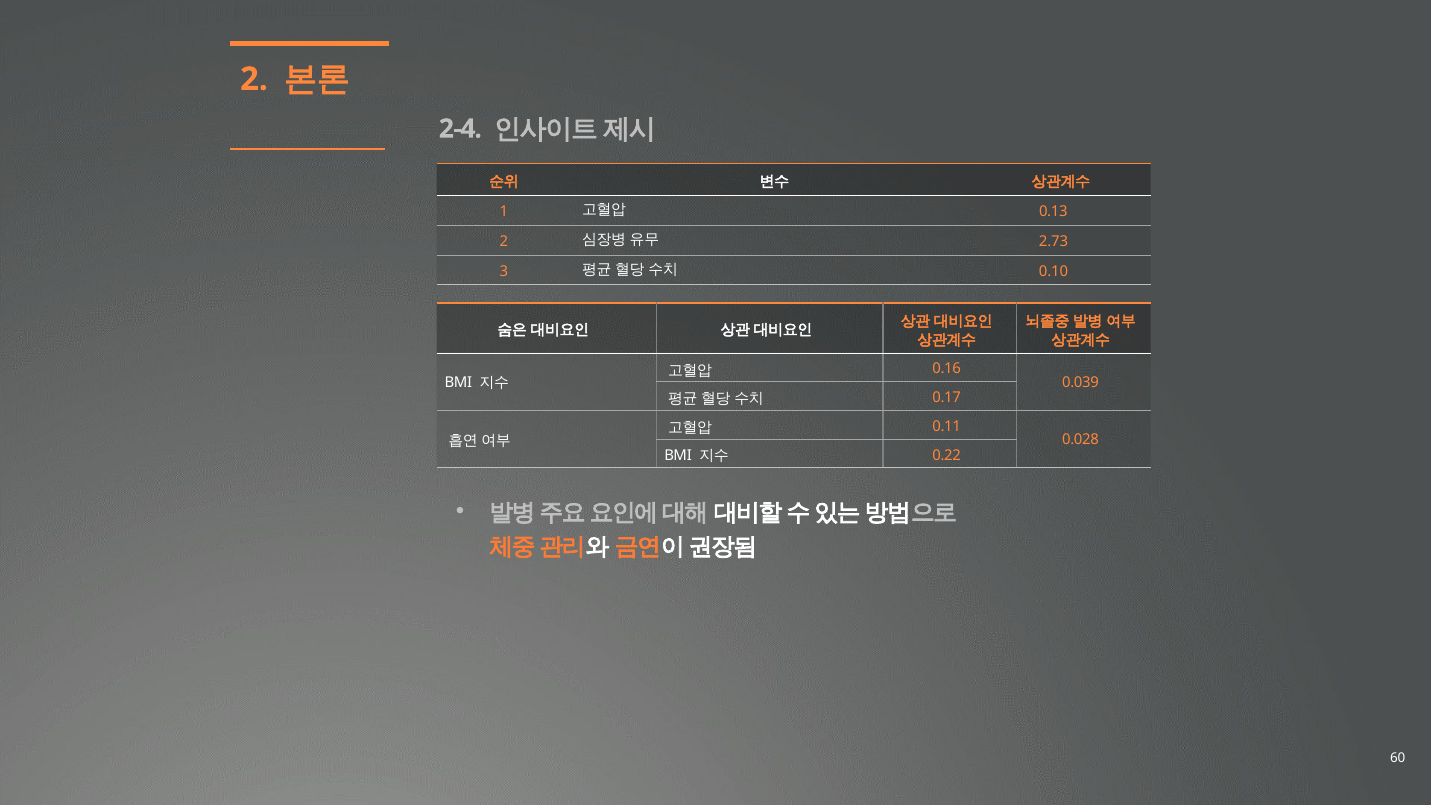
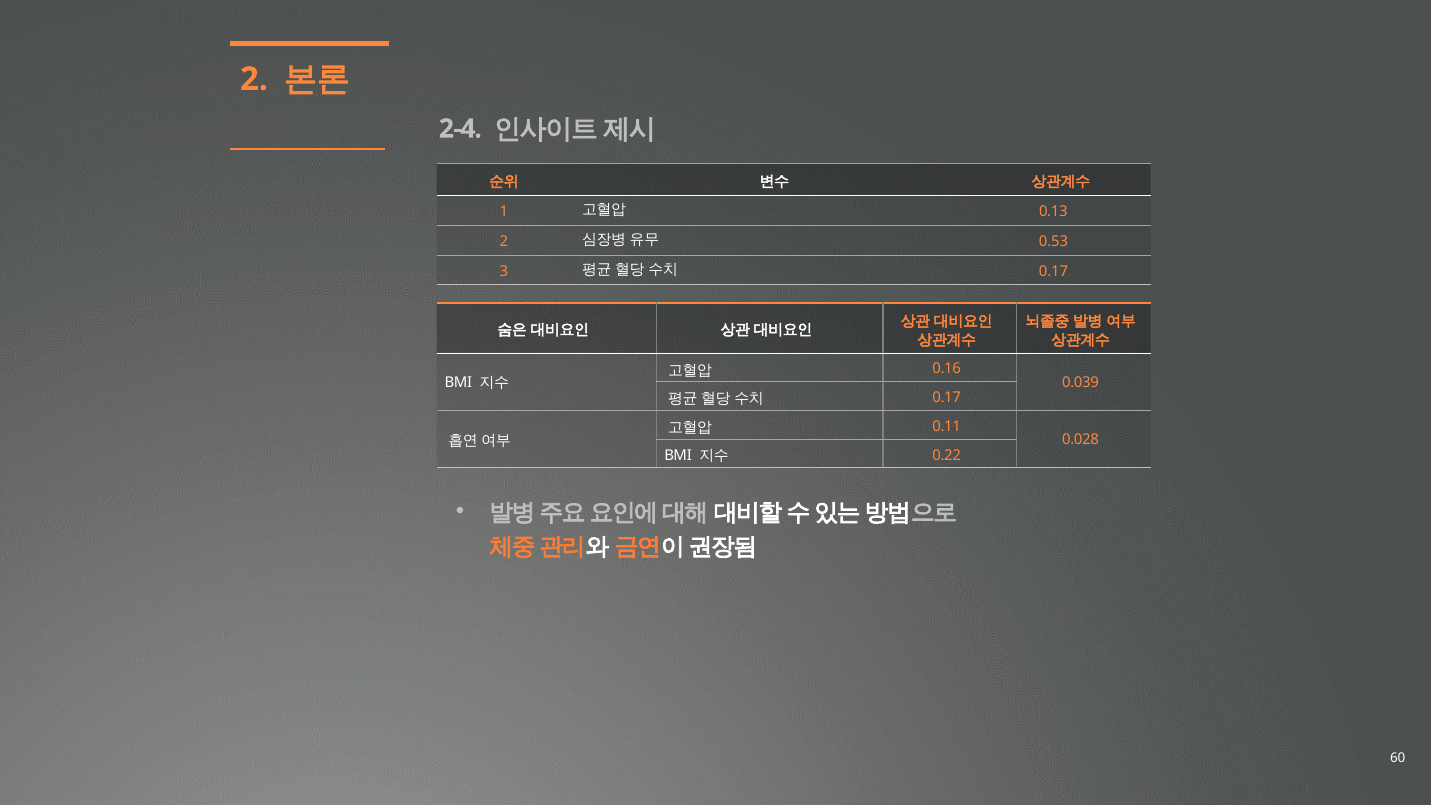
2.73: 2.73 -> 0.53 (1053, 241)
0.10: 0.10 -> 0.17 (1053, 271)
